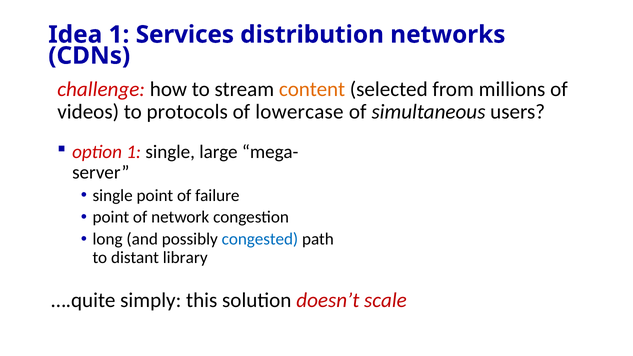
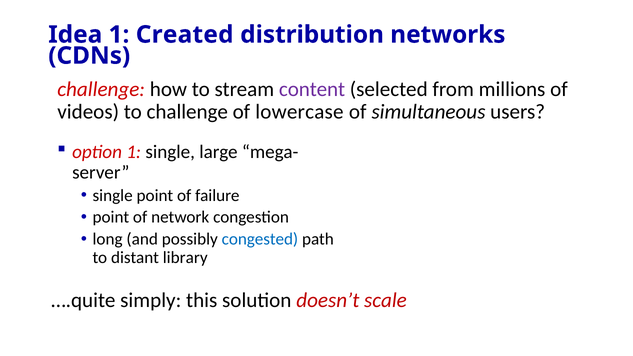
Services: Services -> Created (185, 35)
content colour: orange -> purple (312, 89)
to protocols: protocols -> challenge (187, 112)
